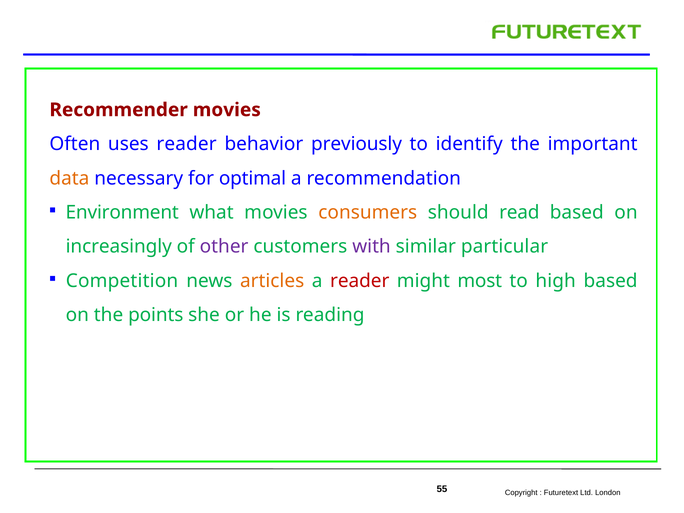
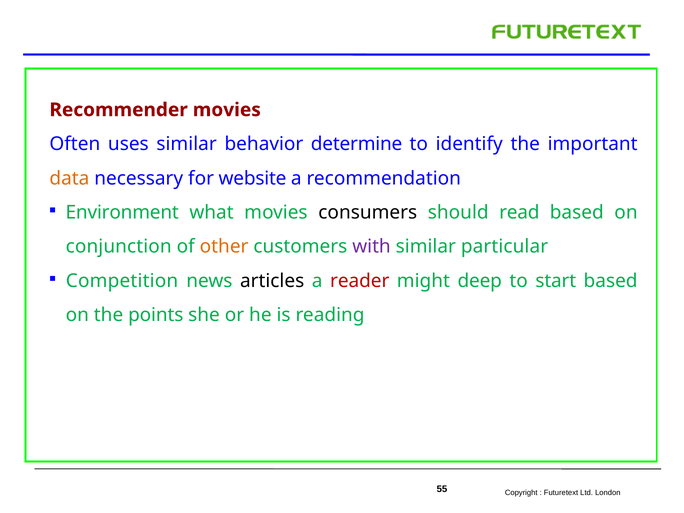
uses reader: reader -> similar (187, 144)
previously: previously -> determine (357, 144)
optimal: optimal -> website (253, 178)
consumers colour: orange -> black (368, 212)
increasingly: increasingly -> conjunction (119, 247)
other colour: purple -> orange (224, 247)
articles colour: orange -> black (272, 281)
most: most -> deep (480, 281)
high: high -> start (556, 281)
